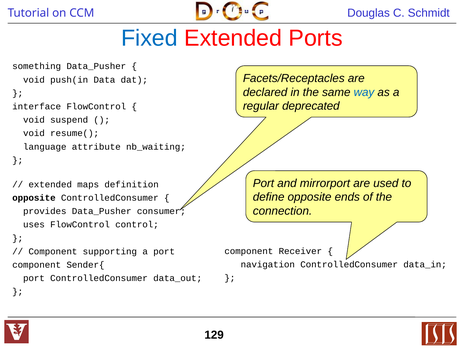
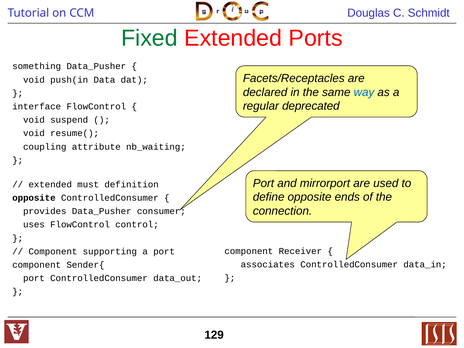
Fixed colour: blue -> green (149, 38)
language: language -> coupling (45, 147)
maps: maps -> must (88, 184)
navigation: navigation -> associates (268, 264)
